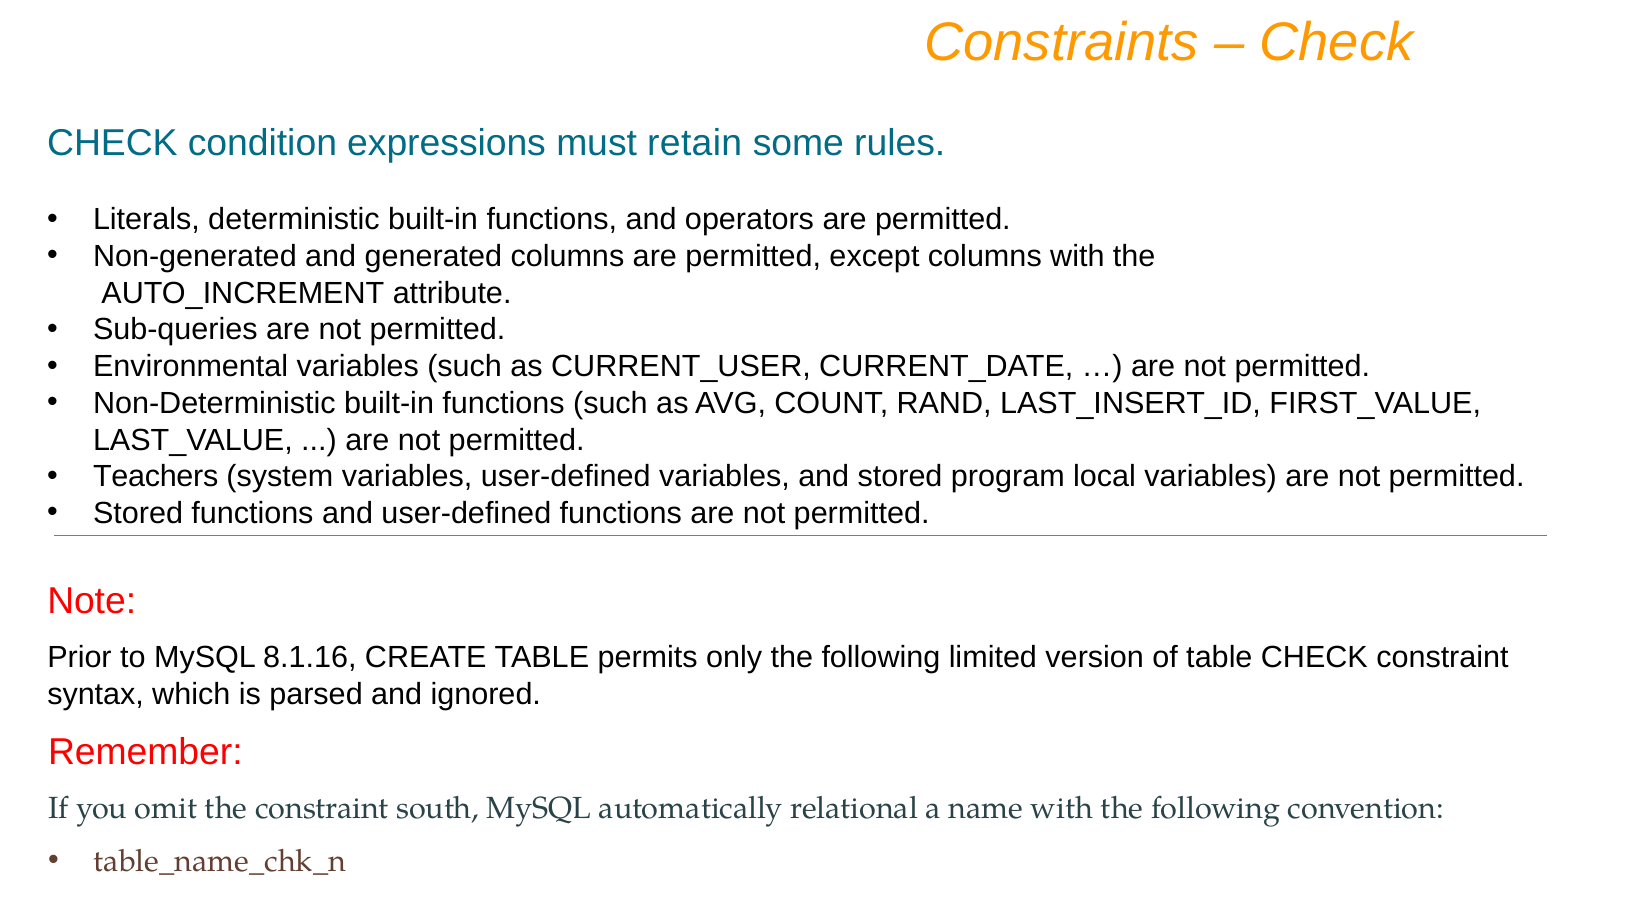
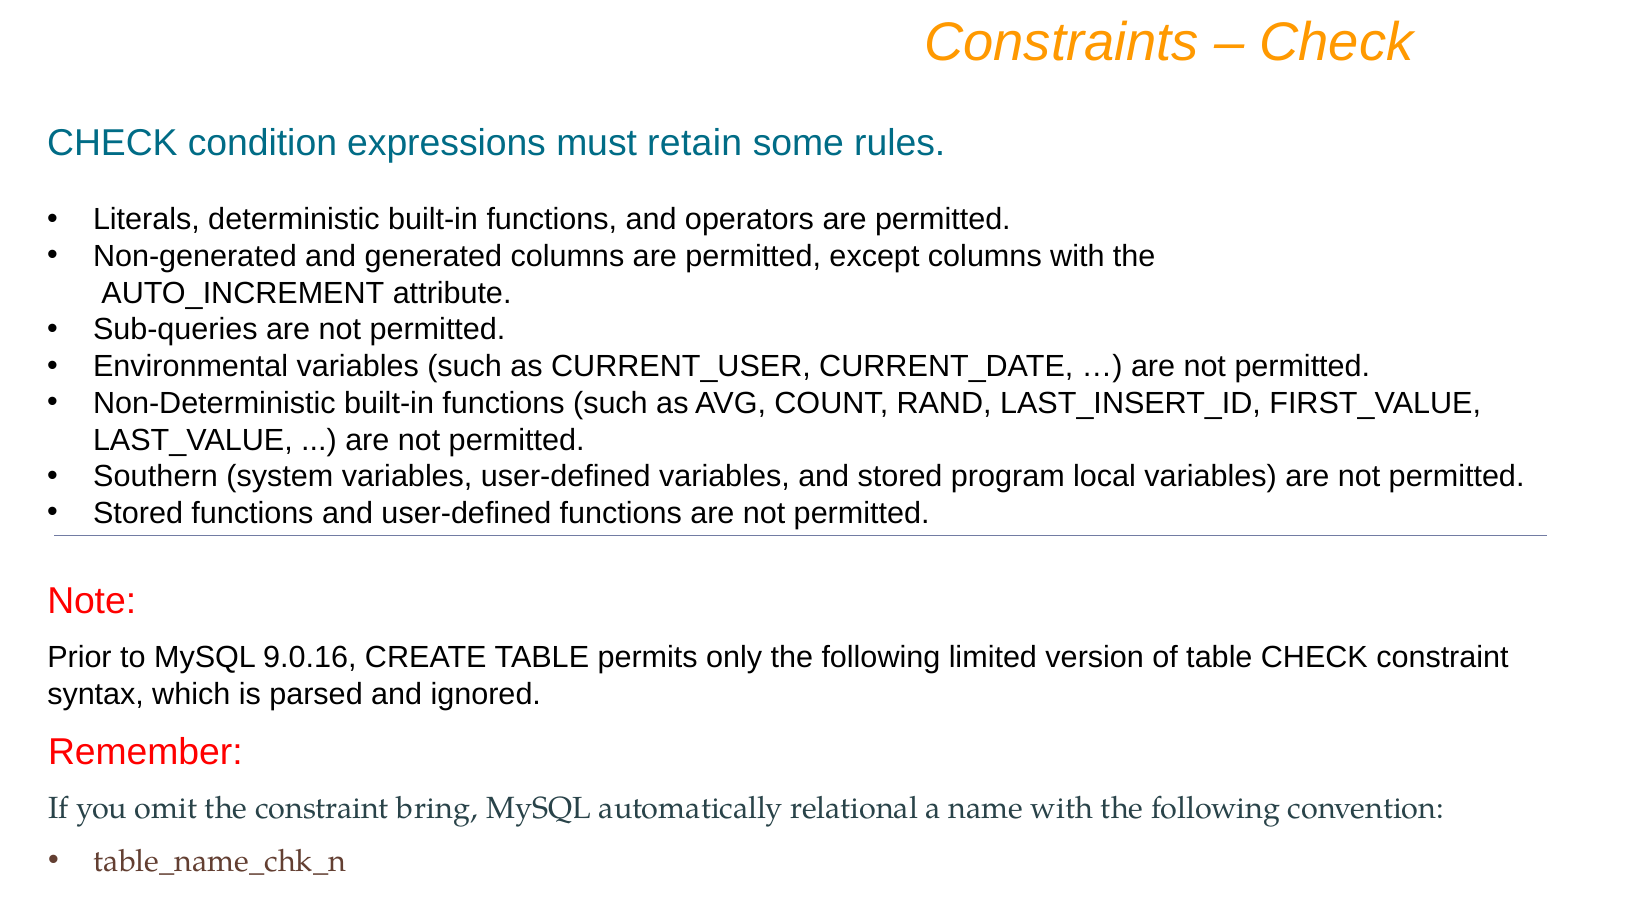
Teachers: Teachers -> Southern (156, 477)
8.1.16: 8.1.16 -> 9.0.16 (310, 658)
south: south -> bring (438, 808)
